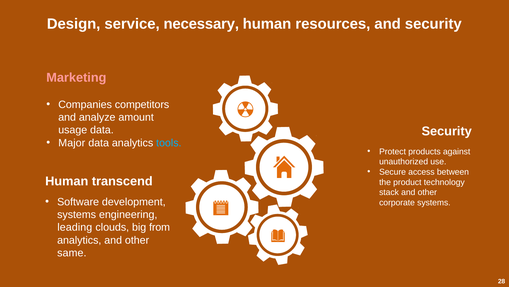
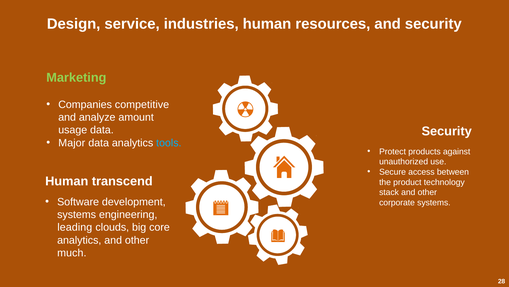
necessary: necessary -> industries (201, 24)
Marketing colour: pink -> light green (76, 77)
competitors: competitors -> competitive (142, 104)
from: from -> core (159, 227)
same: same -> much (72, 252)
